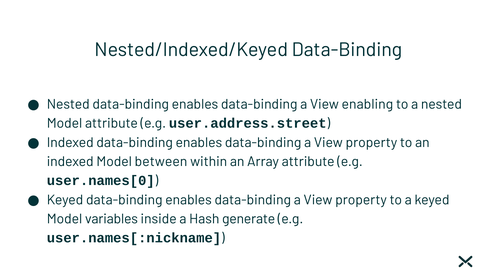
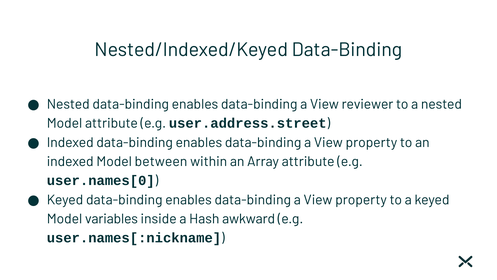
enabling: enabling -> reviewer (367, 104)
generate: generate -> awkward (249, 219)
